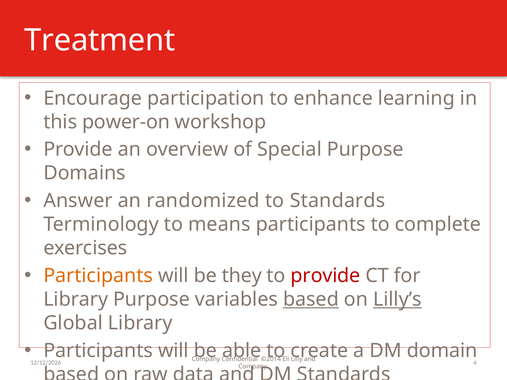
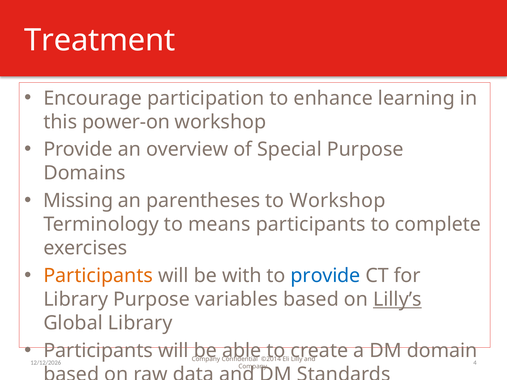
Answer: Answer -> Missing (78, 201)
randomized: randomized -> parentheses (203, 201)
to Standards: Standards -> Workshop (338, 201)
they: they -> with (242, 276)
provide colour: red -> blue (326, 276)
based underline: present -> none (311, 300)
